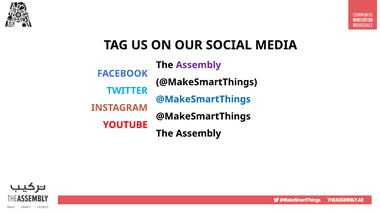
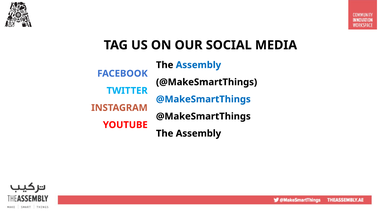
Assembly colour: purple -> blue (198, 65)
